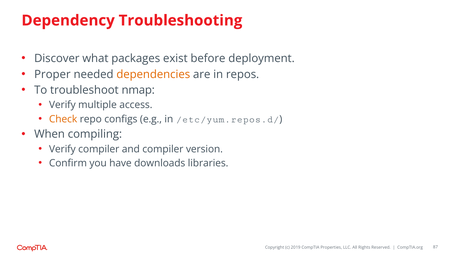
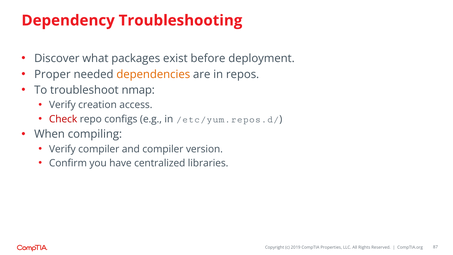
multiple: multiple -> creation (97, 105)
Check colour: orange -> red (63, 119)
downloads: downloads -> centralized (160, 163)
